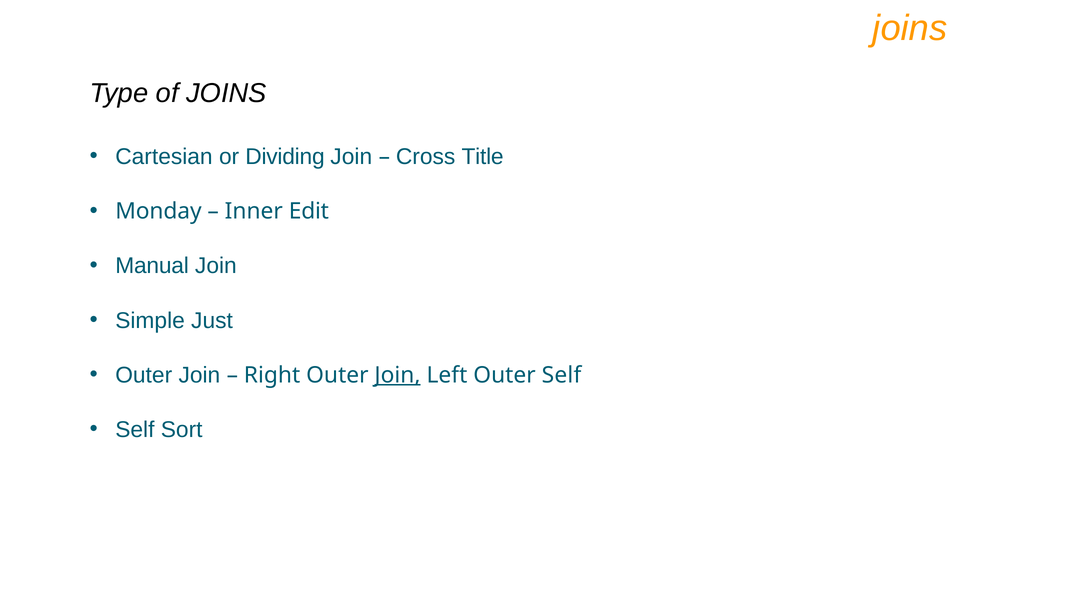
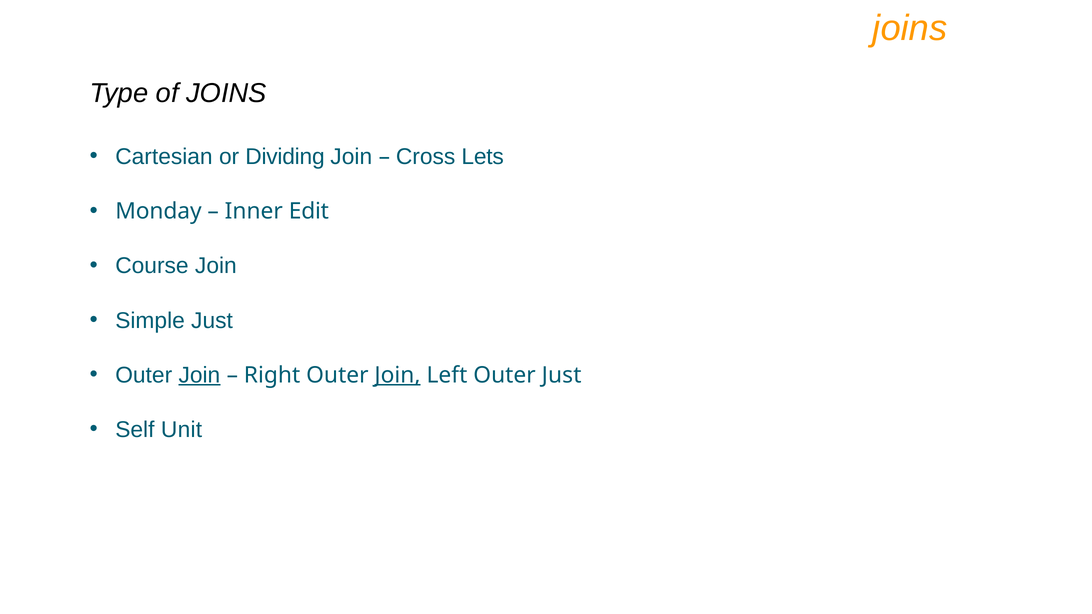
Title: Title -> Lets (483, 157)
Manual: Manual -> Course (152, 266)
Join underline: none -> present (199, 375)
Outer Self: Self -> Just (562, 375)
Sort: Sort -> Unit (182, 430)
